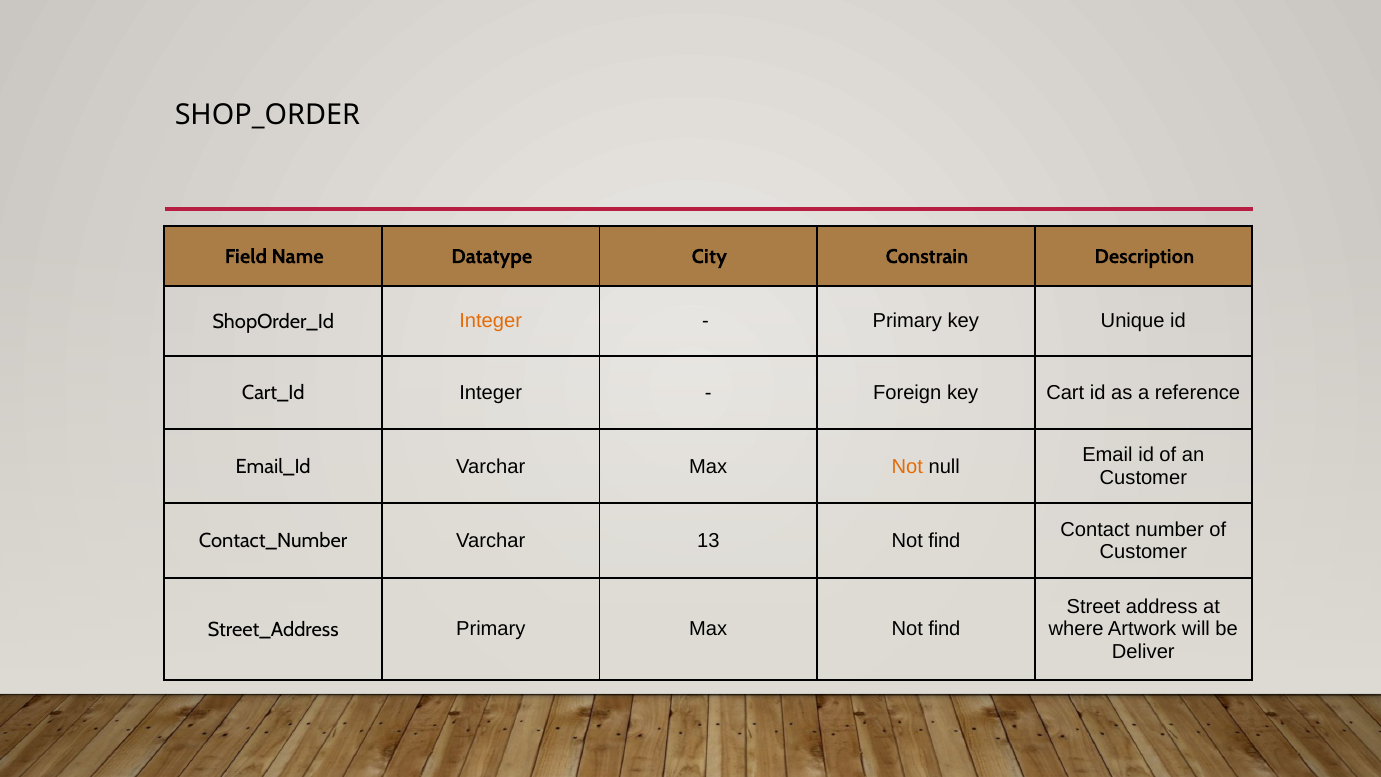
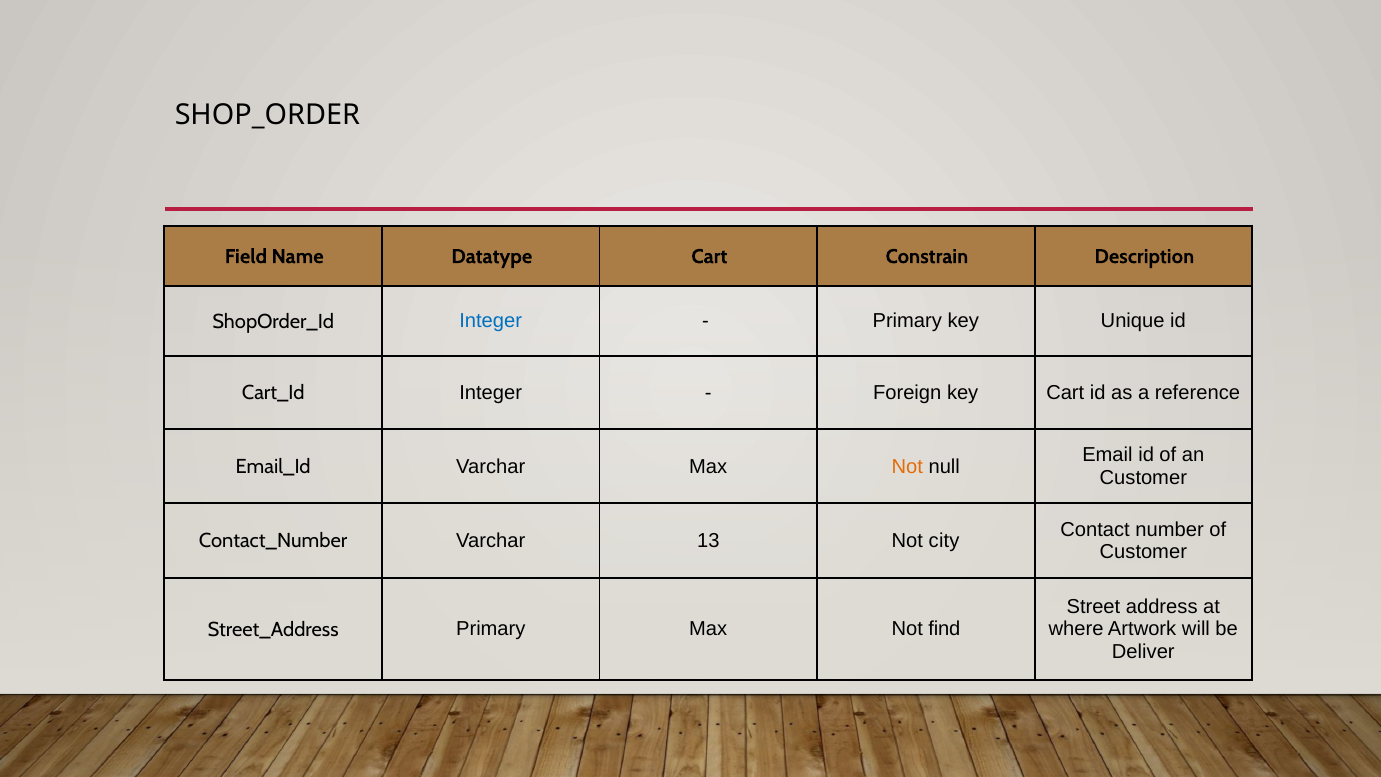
Datatype City: City -> Cart (709, 256)
Integer colour: orange -> blue (491, 321)
13 Not find: find -> city (944, 541)
